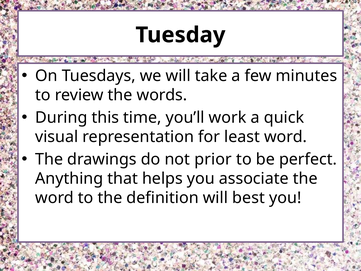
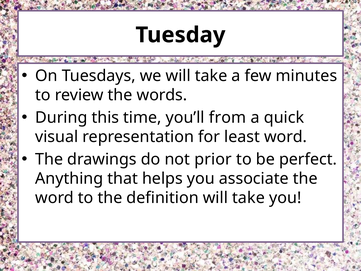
work: work -> from (228, 117)
definition will best: best -> take (248, 198)
